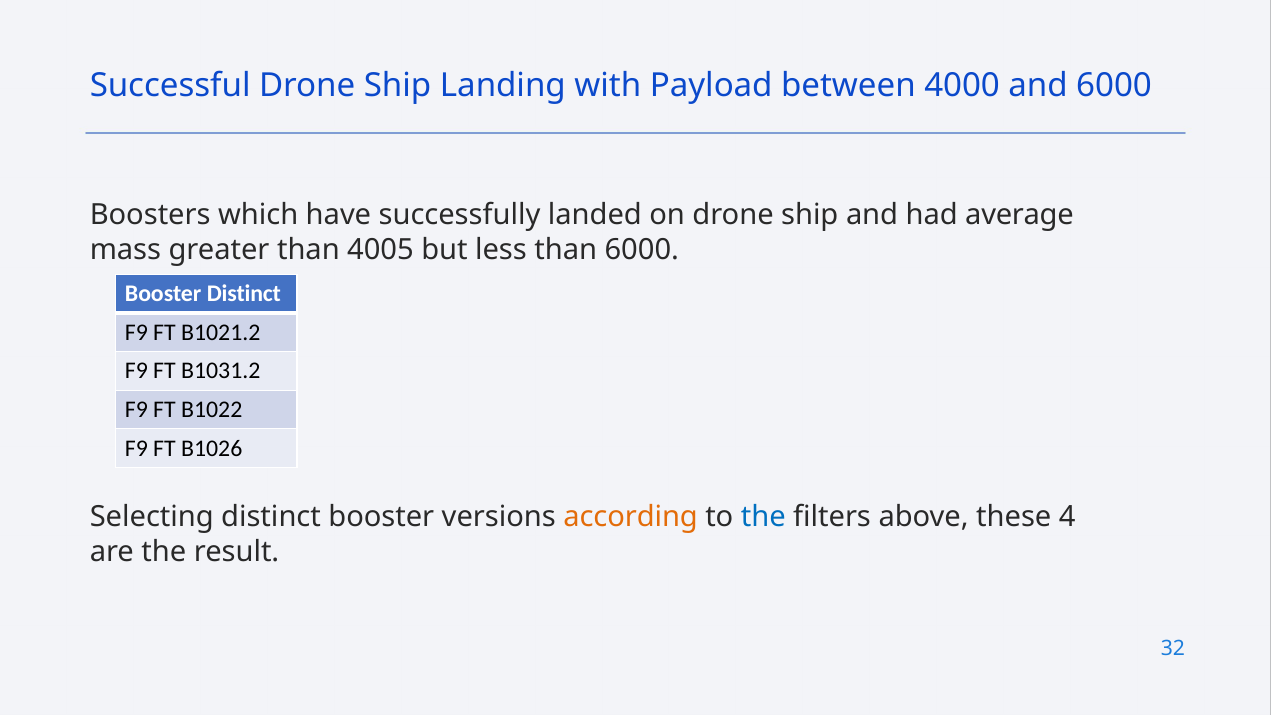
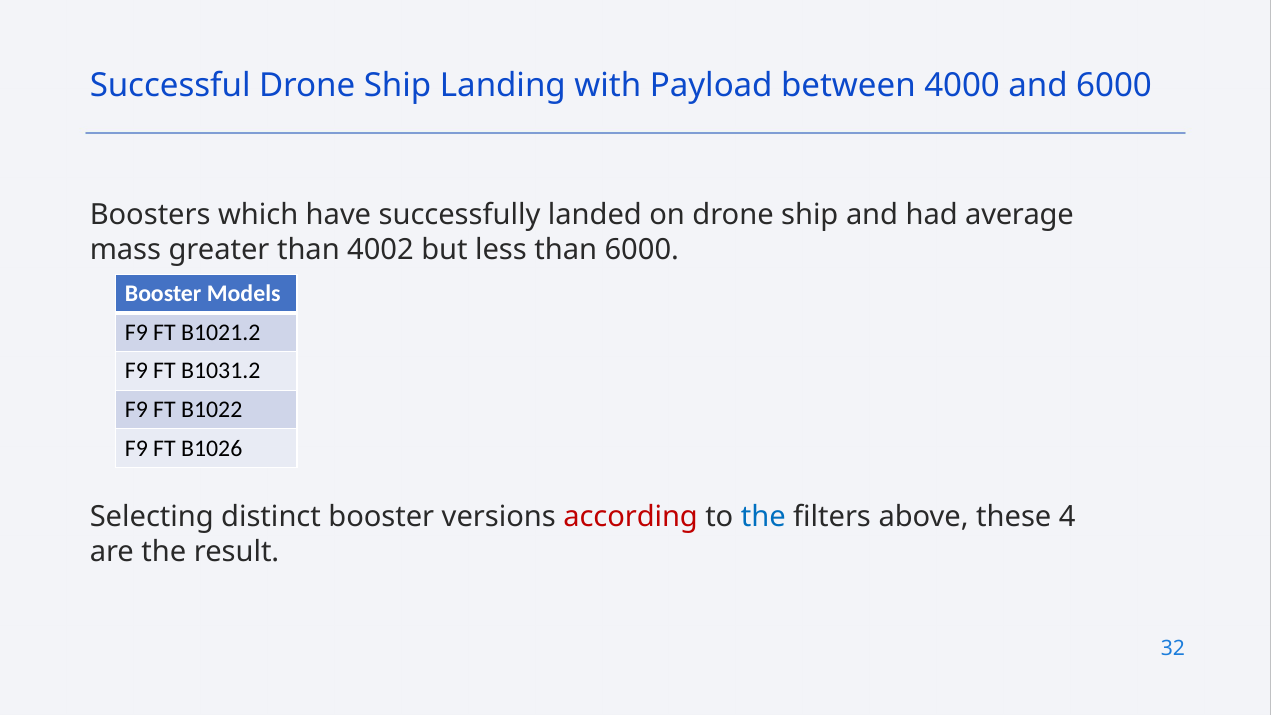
4005: 4005 -> 4002 (380, 249)
Booster Distinct: Distinct -> Models (244, 294)
according colour: orange -> red (631, 517)
